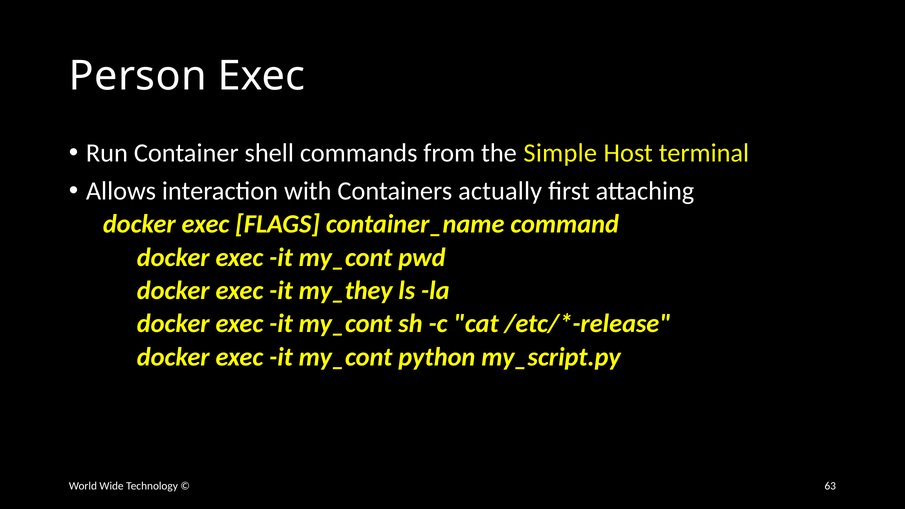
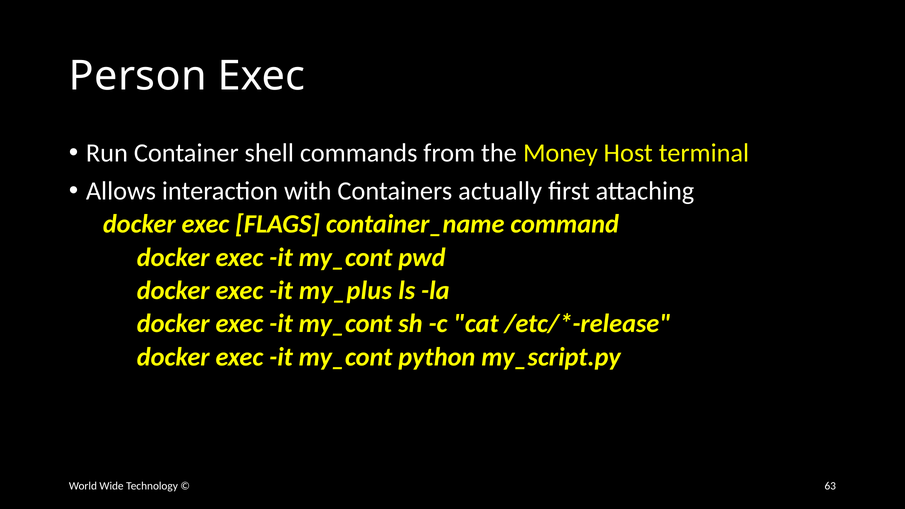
Simple: Simple -> Money (560, 153)
my_they: my_they -> my_plus (345, 291)
